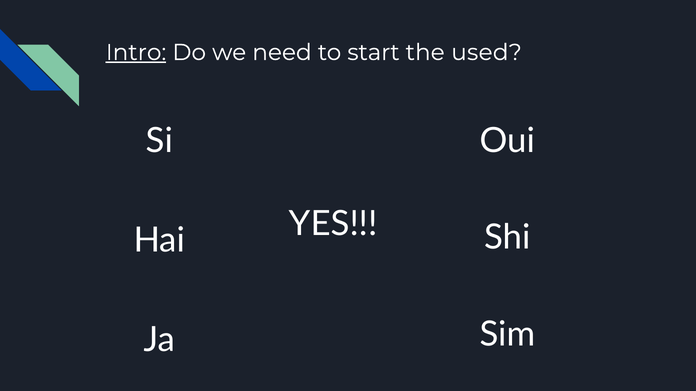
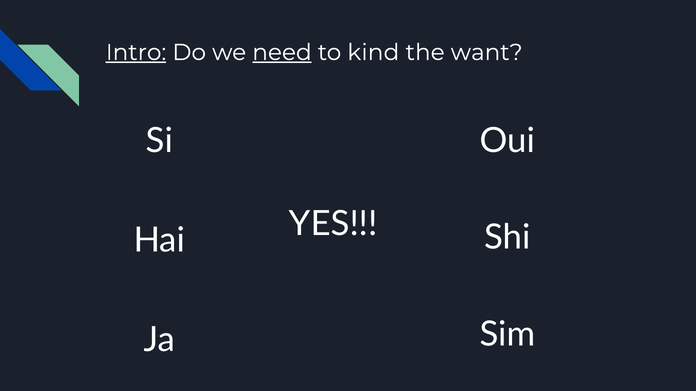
need underline: none -> present (282, 52)
start: start -> kind (373, 52)
used: used -> want (487, 52)
